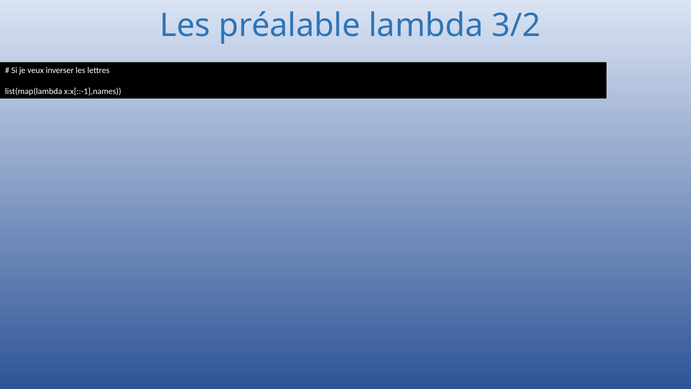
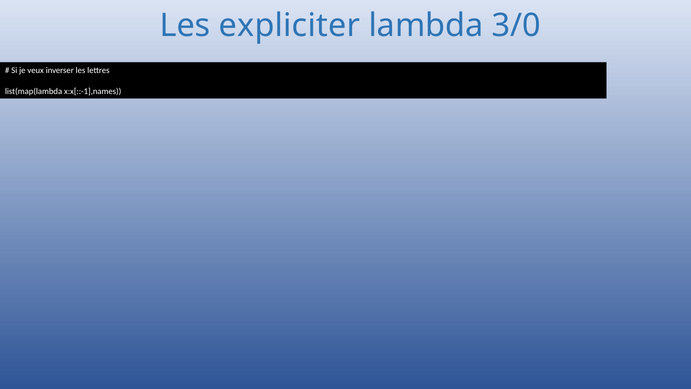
préalable: préalable -> expliciter (289, 25)
3/2: 3/2 -> 3/0 (516, 25)
